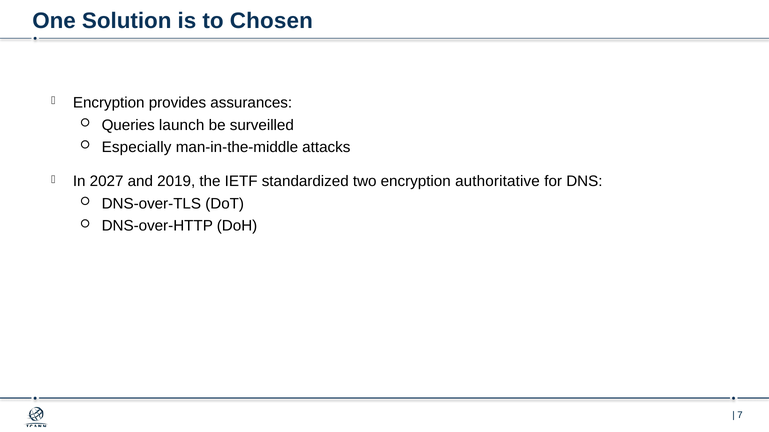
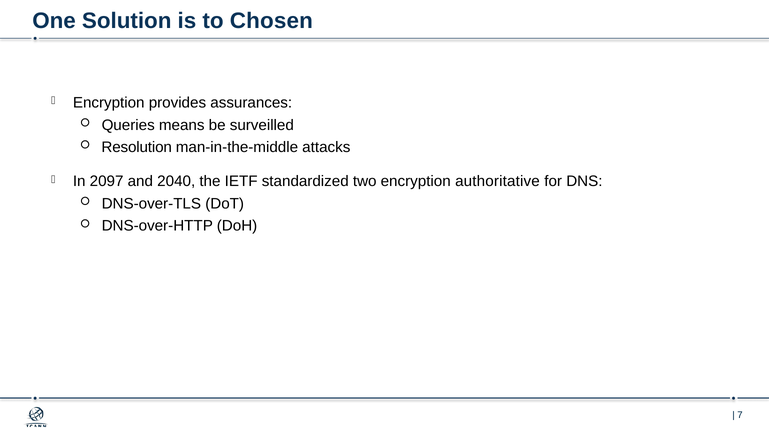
launch: launch -> means (182, 125)
Especially: Especially -> Resolution (137, 147)
2027: 2027 -> 2097 (107, 182)
2019: 2019 -> 2040 (176, 182)
